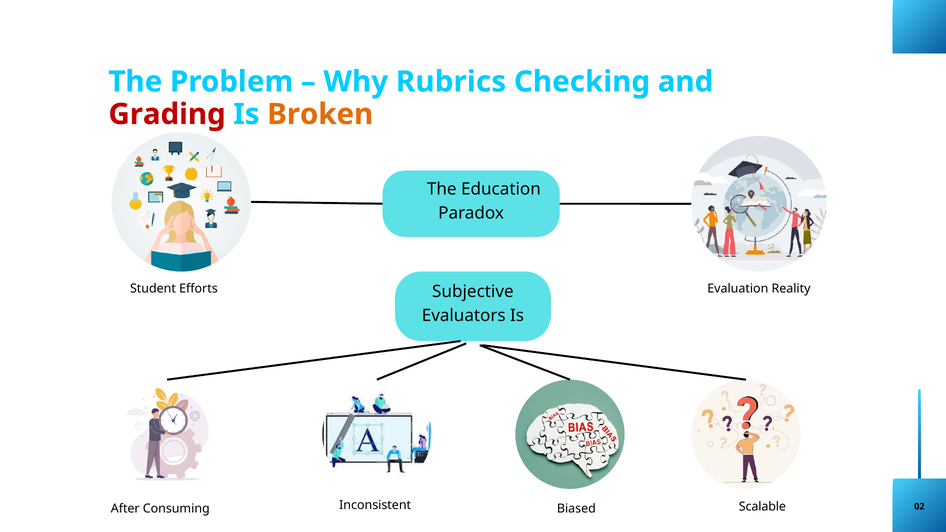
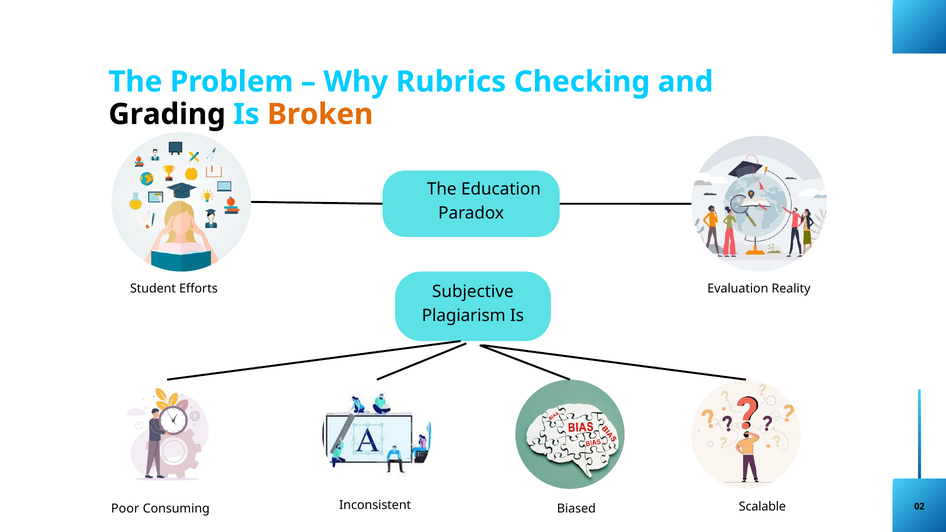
Grading colour: red -> black (167, 114)
Evaluators: Evaluators -> Plagiarism (464, 316)
After: After -> Poor (125, 509)
